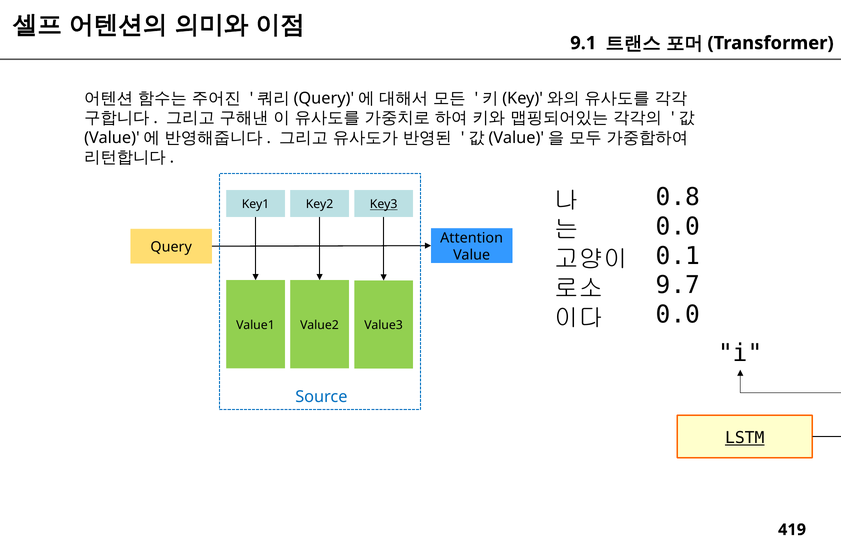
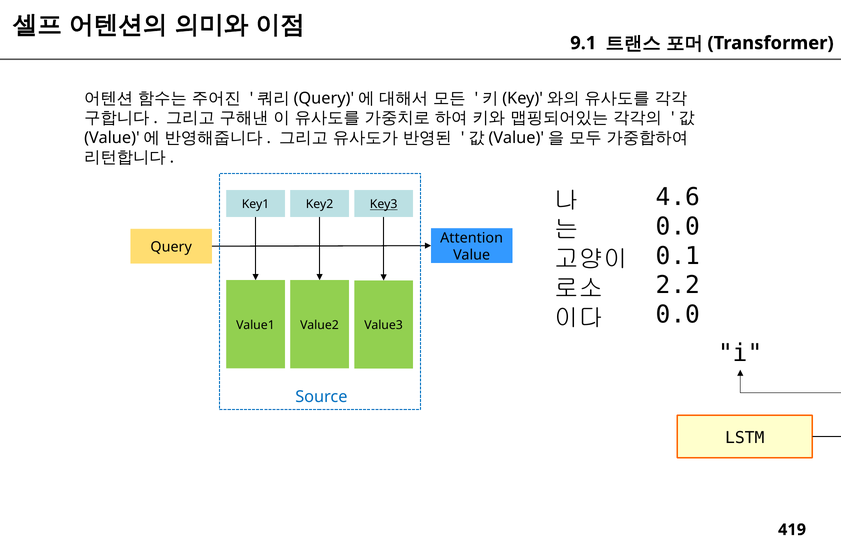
0.8: 0.8 -> 4.6 (678, 197)
9.7: 9.7 -> 2.2 (678, 286)
LSTM underline: present -> none (745, 438)
